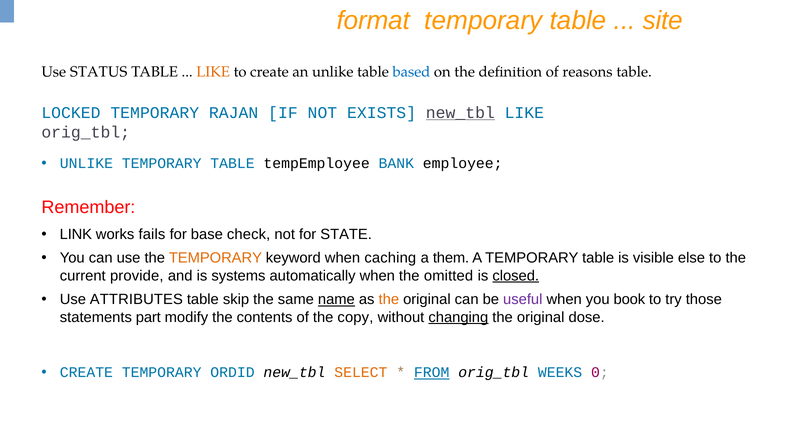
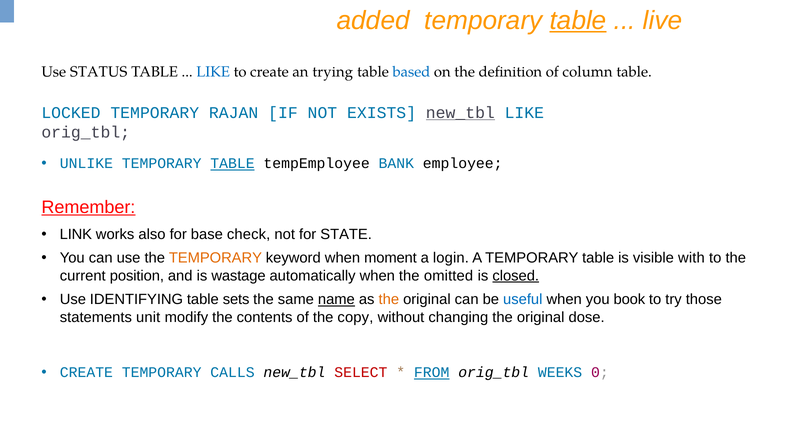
format: format -> added (373, 20)
table underline: none -> present (578, 20)
site: site -> live (663, 20)
LIKE colour: orange -> blue (213, 72)
an unlike: unlike -> trying (333, 72)
reasons: reasons -> column (588, 72)
TABLE underline: none -> present (233, 163)
Remember underline: none -> present (88, 207)
fails: fails -> also (152, 234)
caching: caching -> moment (390, 258)
them: them -> login (451, 258)
else: else -> with (691, 258)
provide: provide -> position (137, 276)
systems: systems -> wastage (238, 276)
ATTRIBUTES: ATTRIBUTES -> IDENTIFYING (136, 299)
skip: skip -> sets (236, 299)
useful colour: purple -> blue (523, 299)
part: part -> unit (148, 317)
changing underline: present -> none (458, 317)
ORDID: ORDID -> CALLS (232, 372)
SELECT colour: orange -> red (361, 372)
